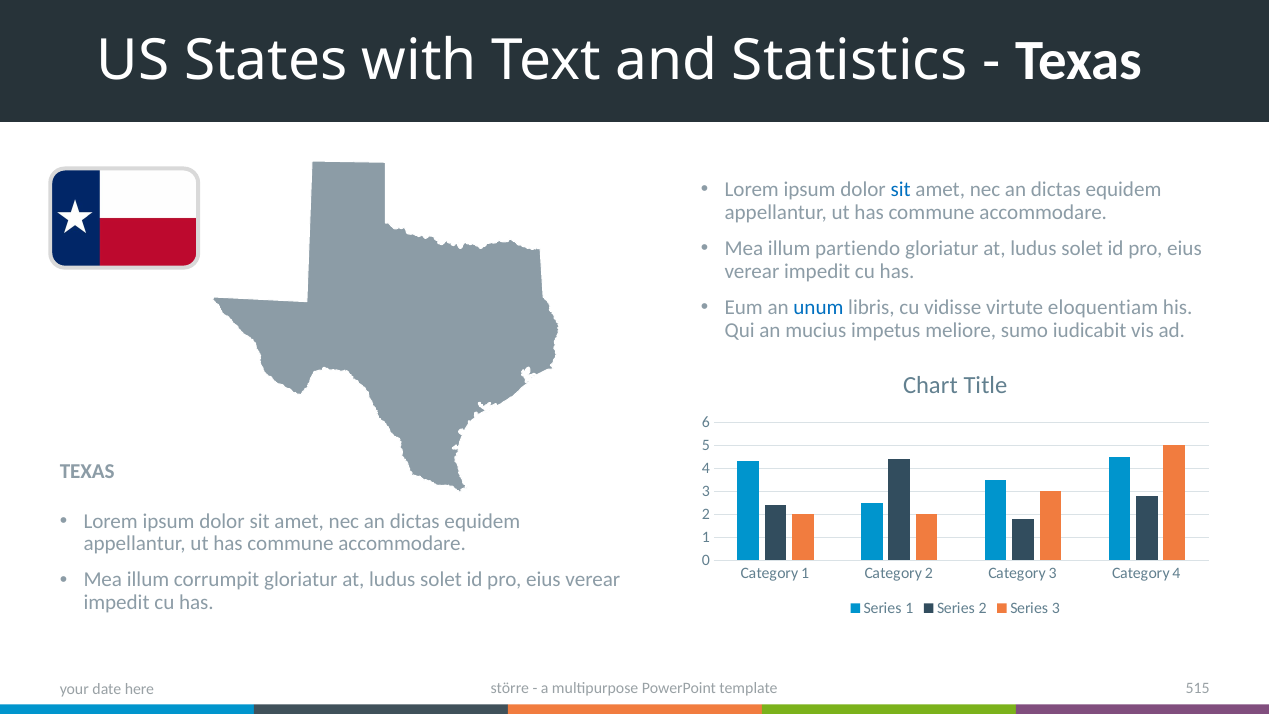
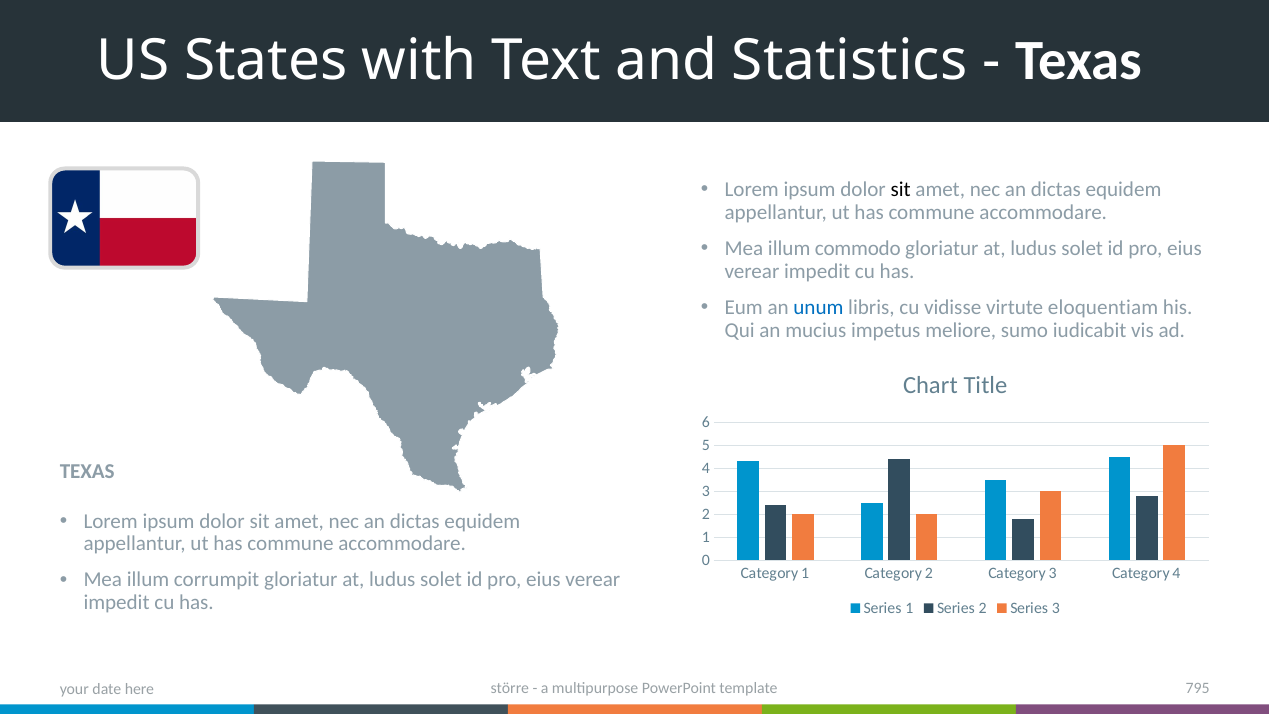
sit colour: blue -> black (901, 190)
partiendo: partiendo -> commodo (858, 249)
515: 515 -> 795 (1198, 689)
